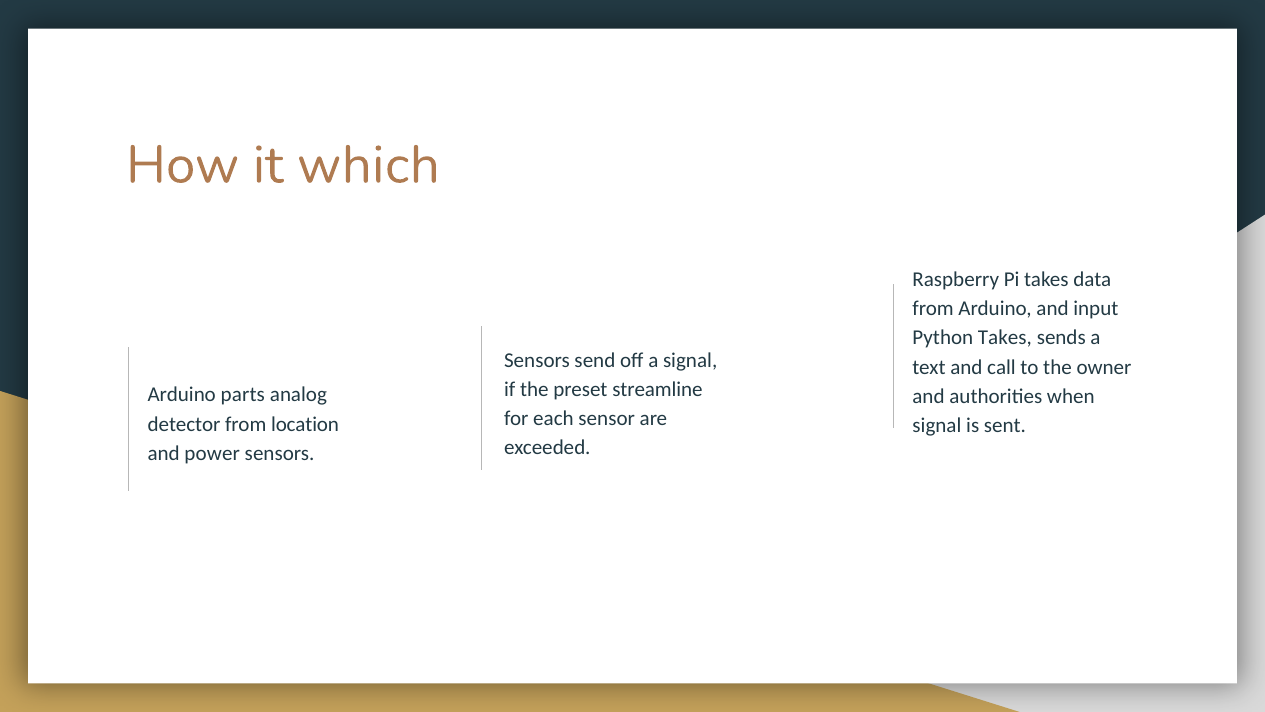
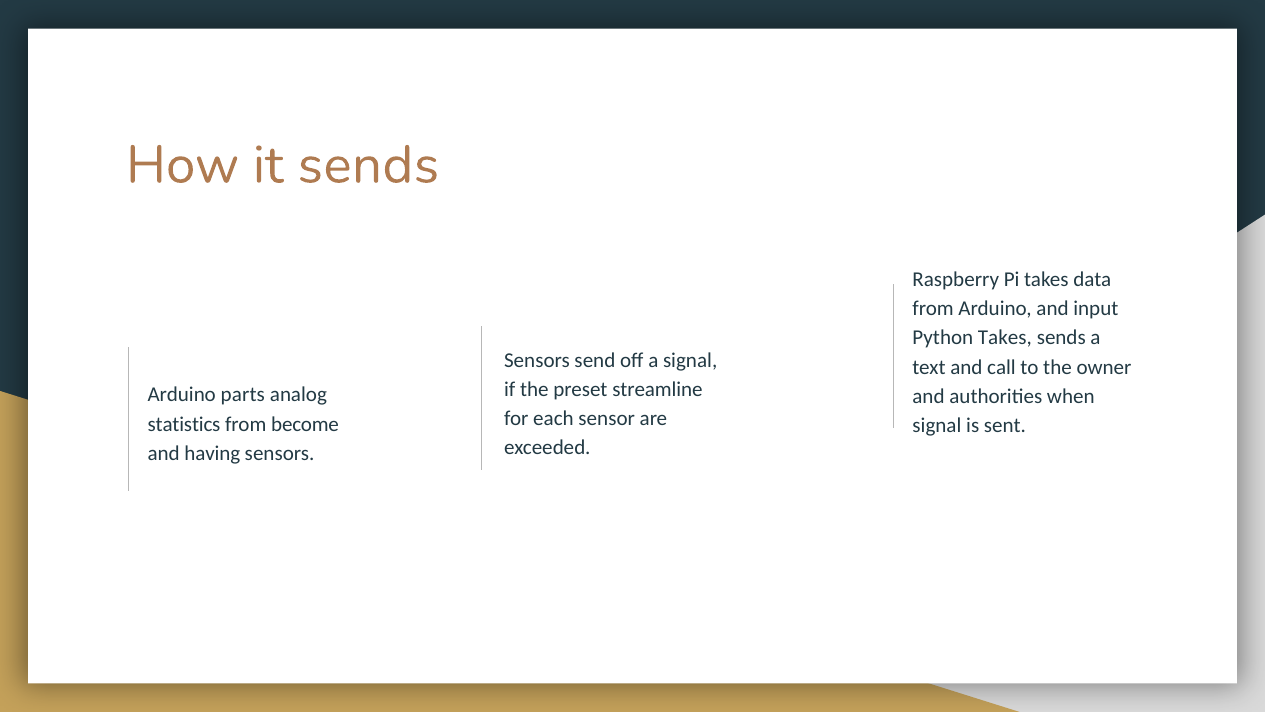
it which: which -> sends (368, 165)
detector: detector -> statistics (184, 424)
location: location -> become (305, 424)
power: power -> having (212, 453)
